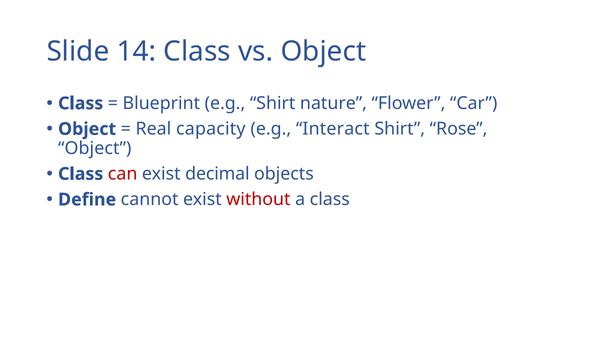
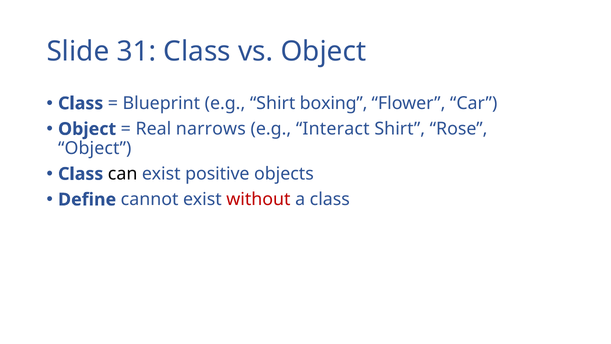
14: 14 -> 31 (136, 51)
nature: nature -> boxing (334, 103)
capacity: capacity -> narrows (211, 129)
can colour: red -> black (123, 174)
decimal: decimal -> positive (217, 174)
